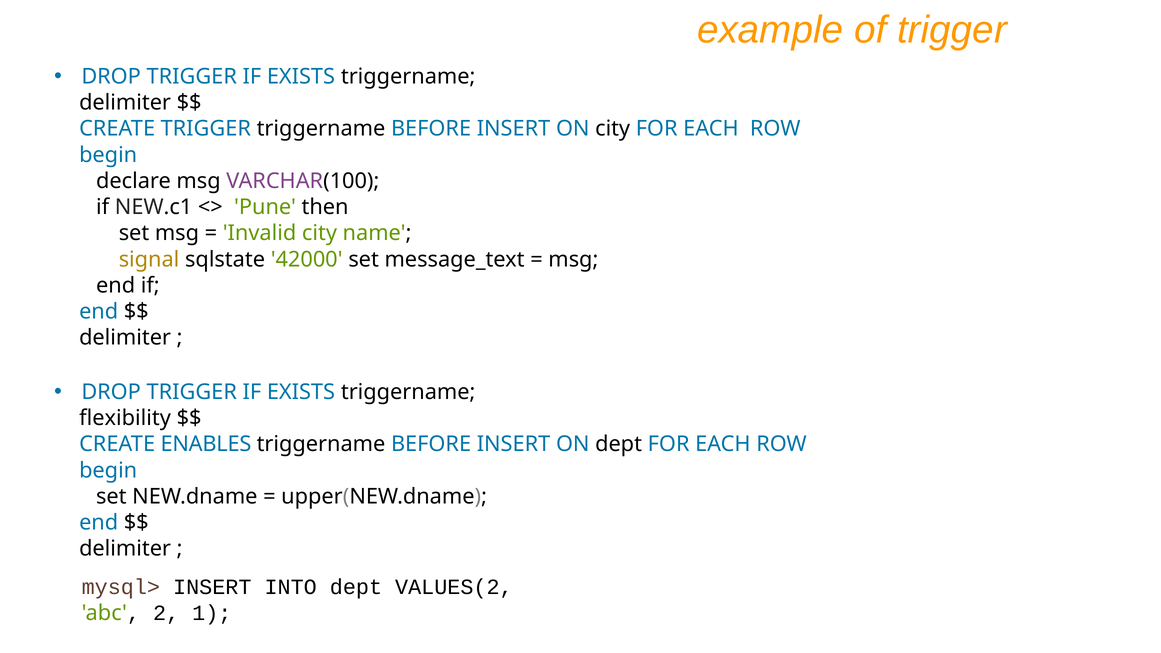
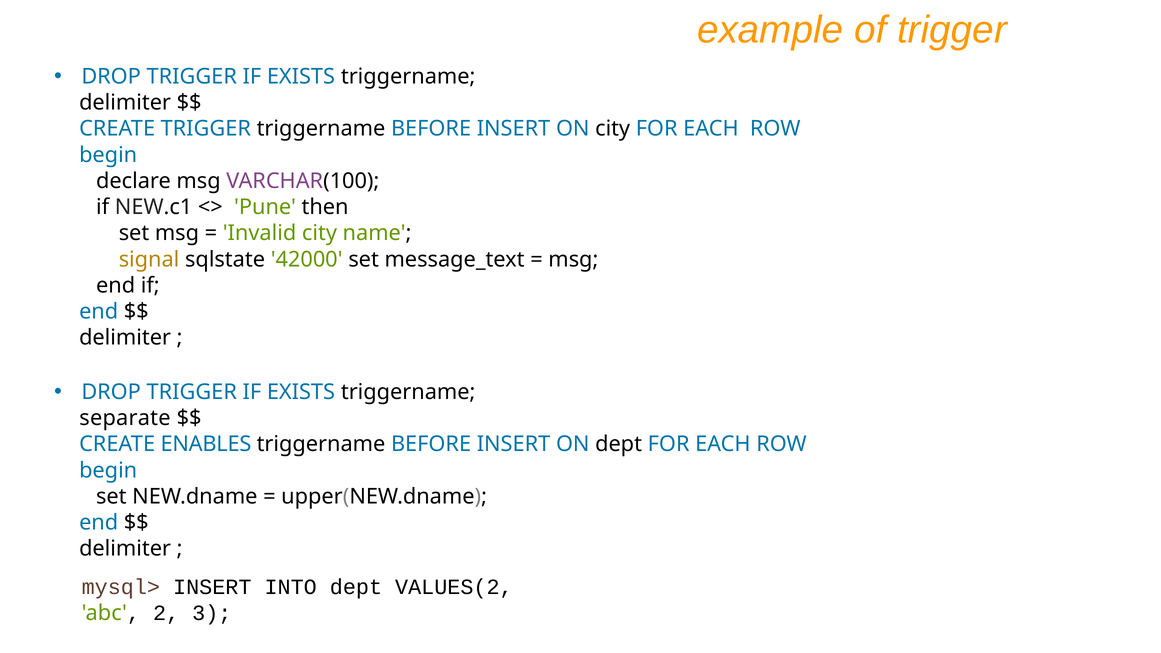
flexibility: flexibility -> separate (125, 418)
1: 1 -> 3 (212, 613)
